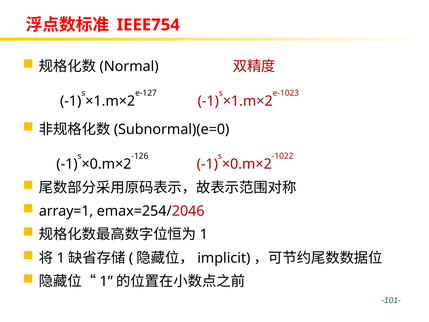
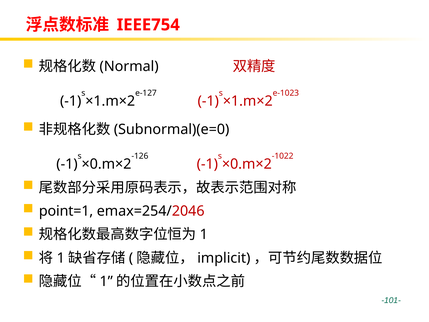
array=1: array=1 -> point=1 (66, 211)
